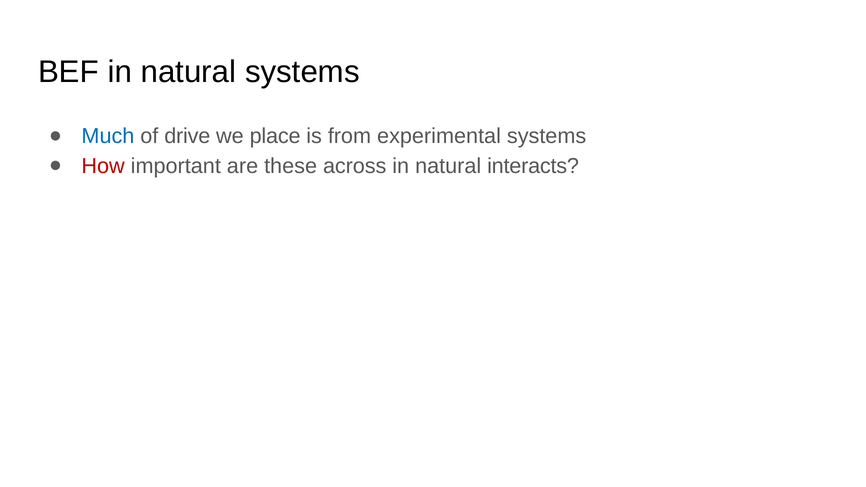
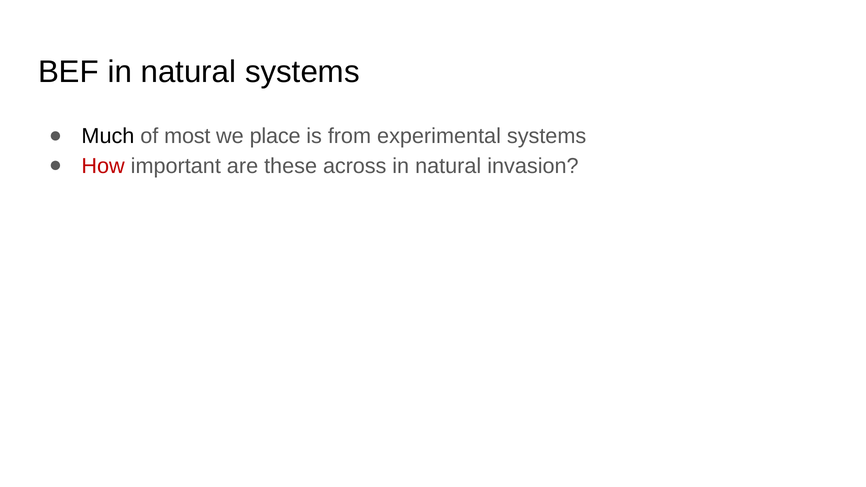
Much colour: blue -> black (108, 136)
drive: drive -> most (187, 136)
interacts: interacts -> invasion (533, 166)
